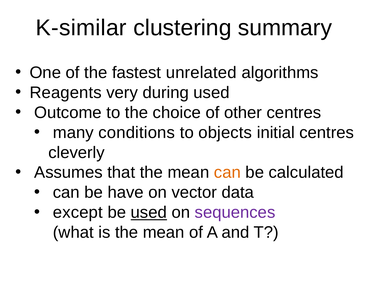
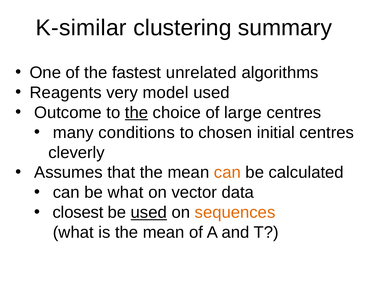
during: during -> model (166, 93)
the underline: none -> present (137, 113)
other: other -> large (243, 113)
objects: objects -> chosen (225, 133)
be have: have -> what (126, 193)
except: except -> closest (78, 213)
sequences colour: purple -> orange (235, 213)
